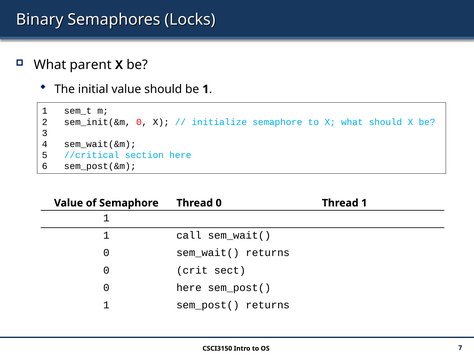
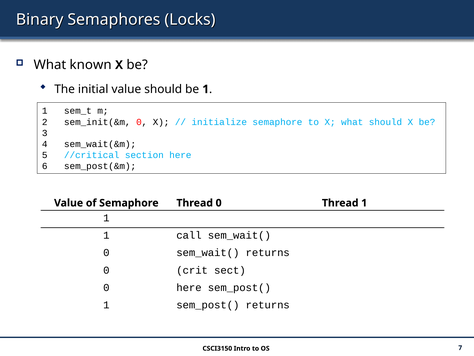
parent: parent -> known (91, 65)
